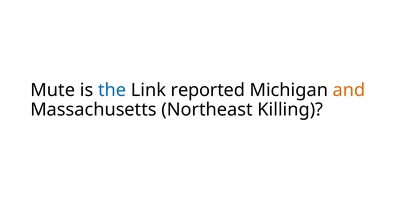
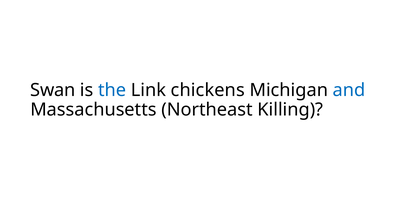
Mute: Mute -> Swan (53, 90)
reported: reported -> chickens (208, 90)
and colour: orange -> blue (349, 90)
